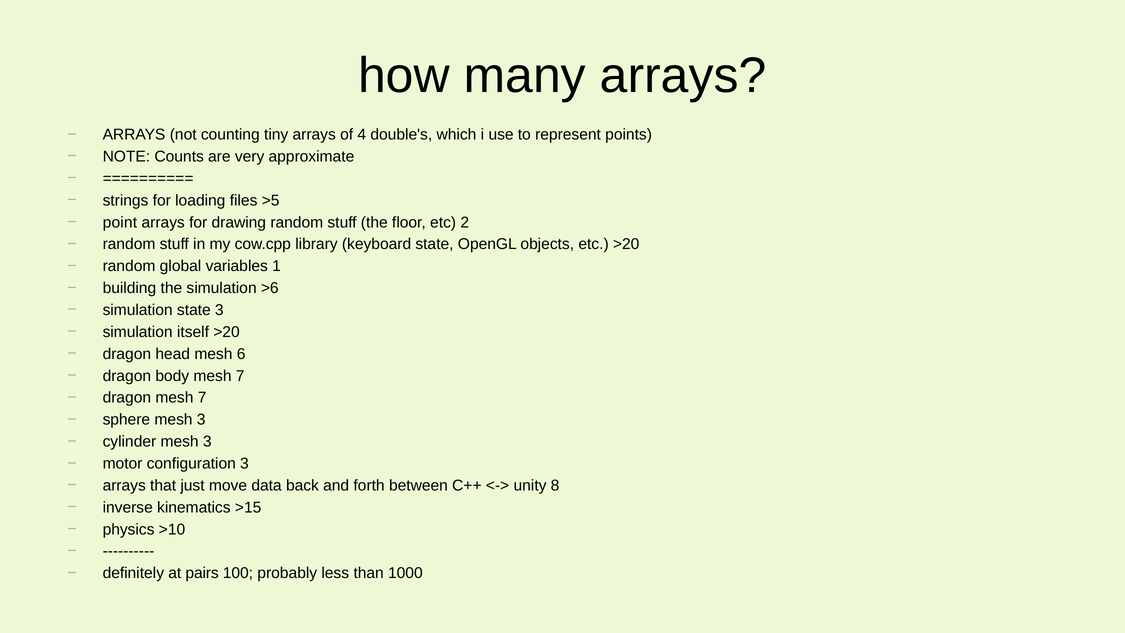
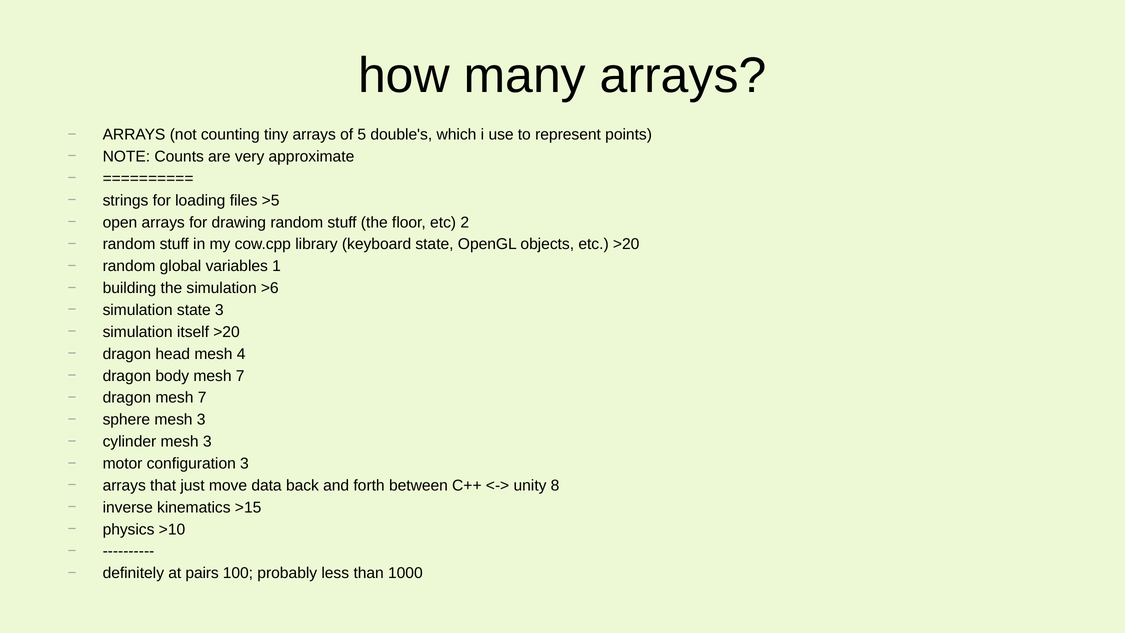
4: 4 -> 5 (362, 135)
point: point -> open (120, 222)
6: 6 -> 4 (241, 354)
